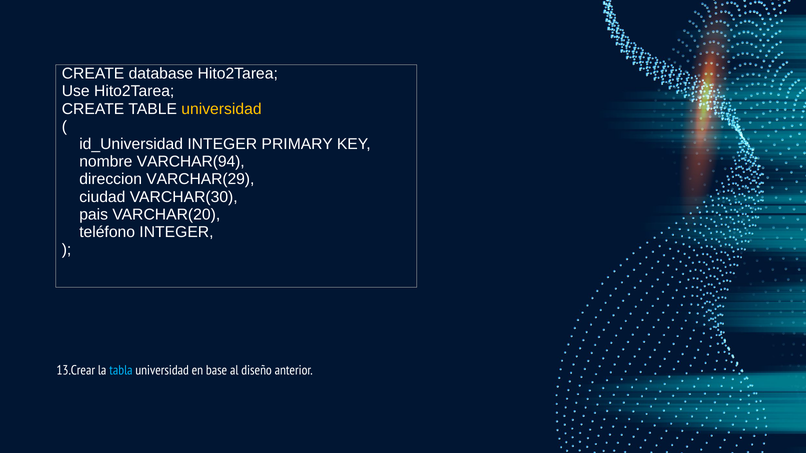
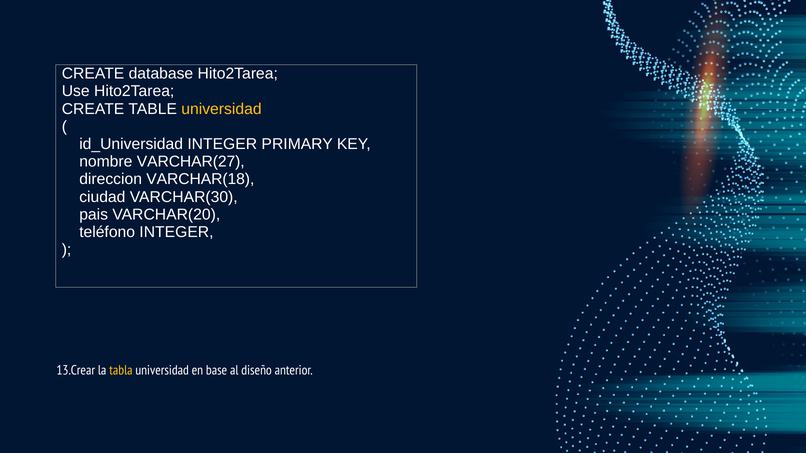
VARCHAR(94: VARCHAR(94 -> VARCHAR(27 (191, 162)
VARCHAR(29: VARCHAR(29 -> VARCHAR(18 (200, 179)
tabla colour: light blue -> yellow (121, 370)
